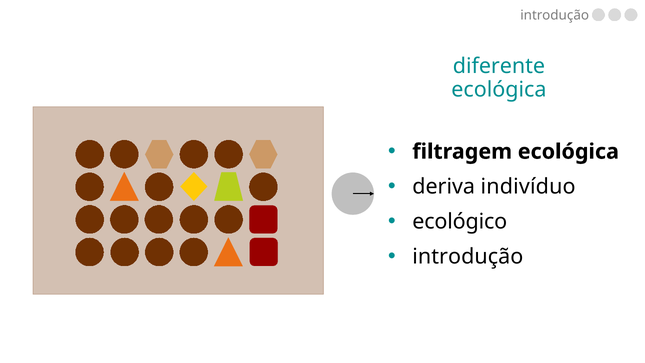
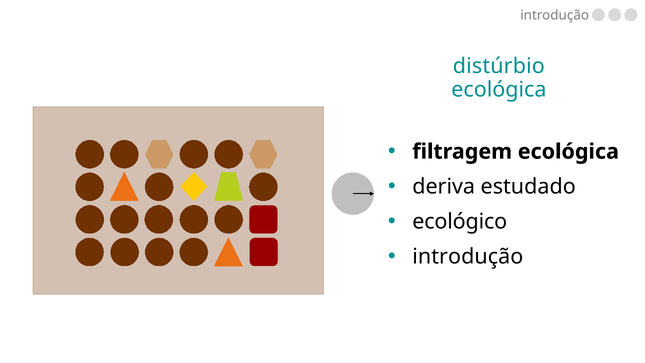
diferente: diferente -> distúrbio (499, 66)
indivíduo: indivíduo -> estudado (528, 187)
